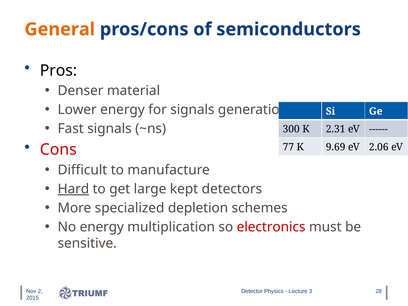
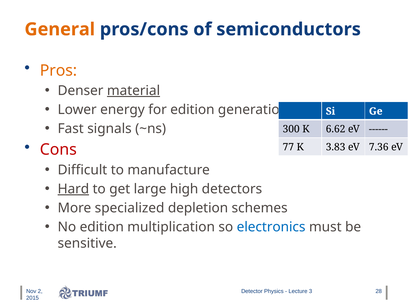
Pros colour: black -> orange (58, 70)
material underline: none -> present (134, 91)
for signals: signals -> edition (192, 110)
2.31: 2.31 -> 6.62 (336, 129)
9.69: 9.69 -> 3.83 (336, 147)
2.06: 2.06 -> 7.36 (379, 147)
kept: kept -> high (184, 189)
No energy: energy -> edition (102, 227)
electronics colour: red -> blue (271, 227)
